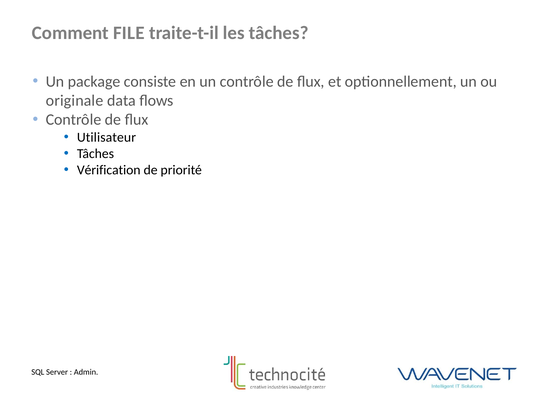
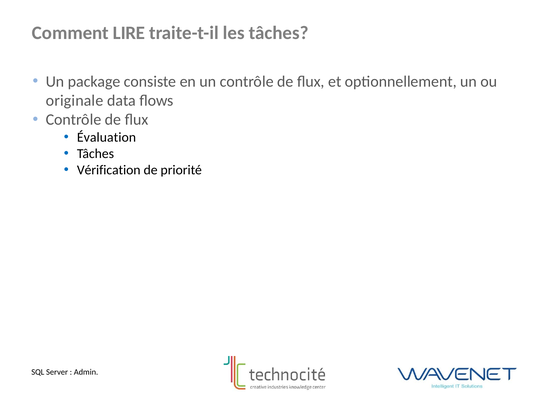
FILE: FILE -> LIRE (129, 33)
Utilisateur: Utilisateur -> Évaluation (106, 137)
